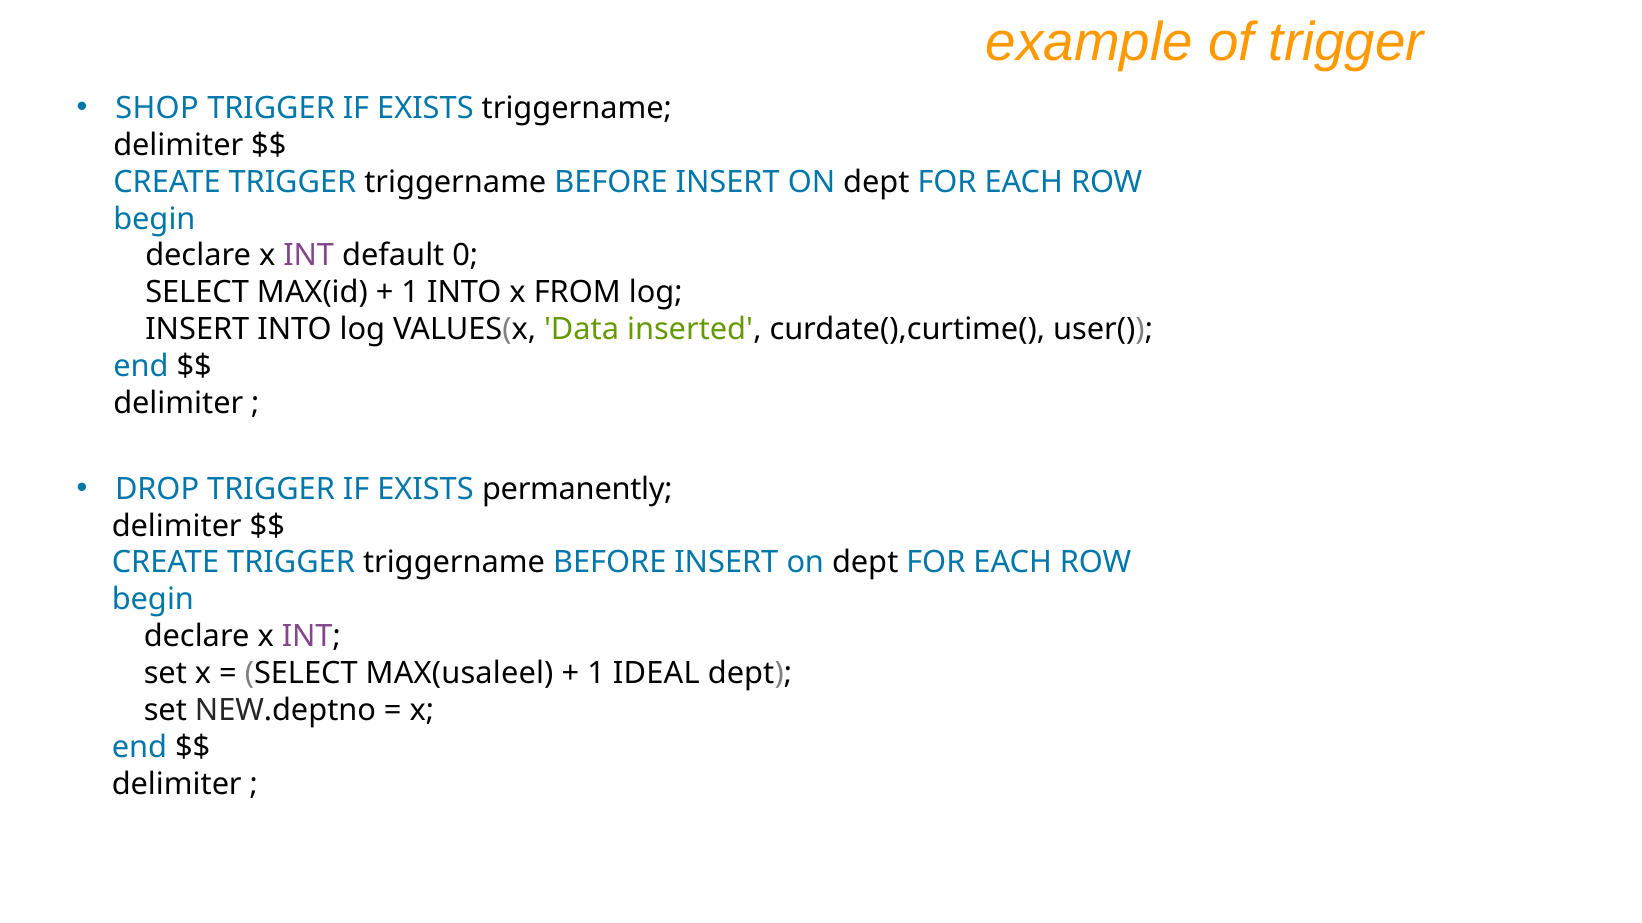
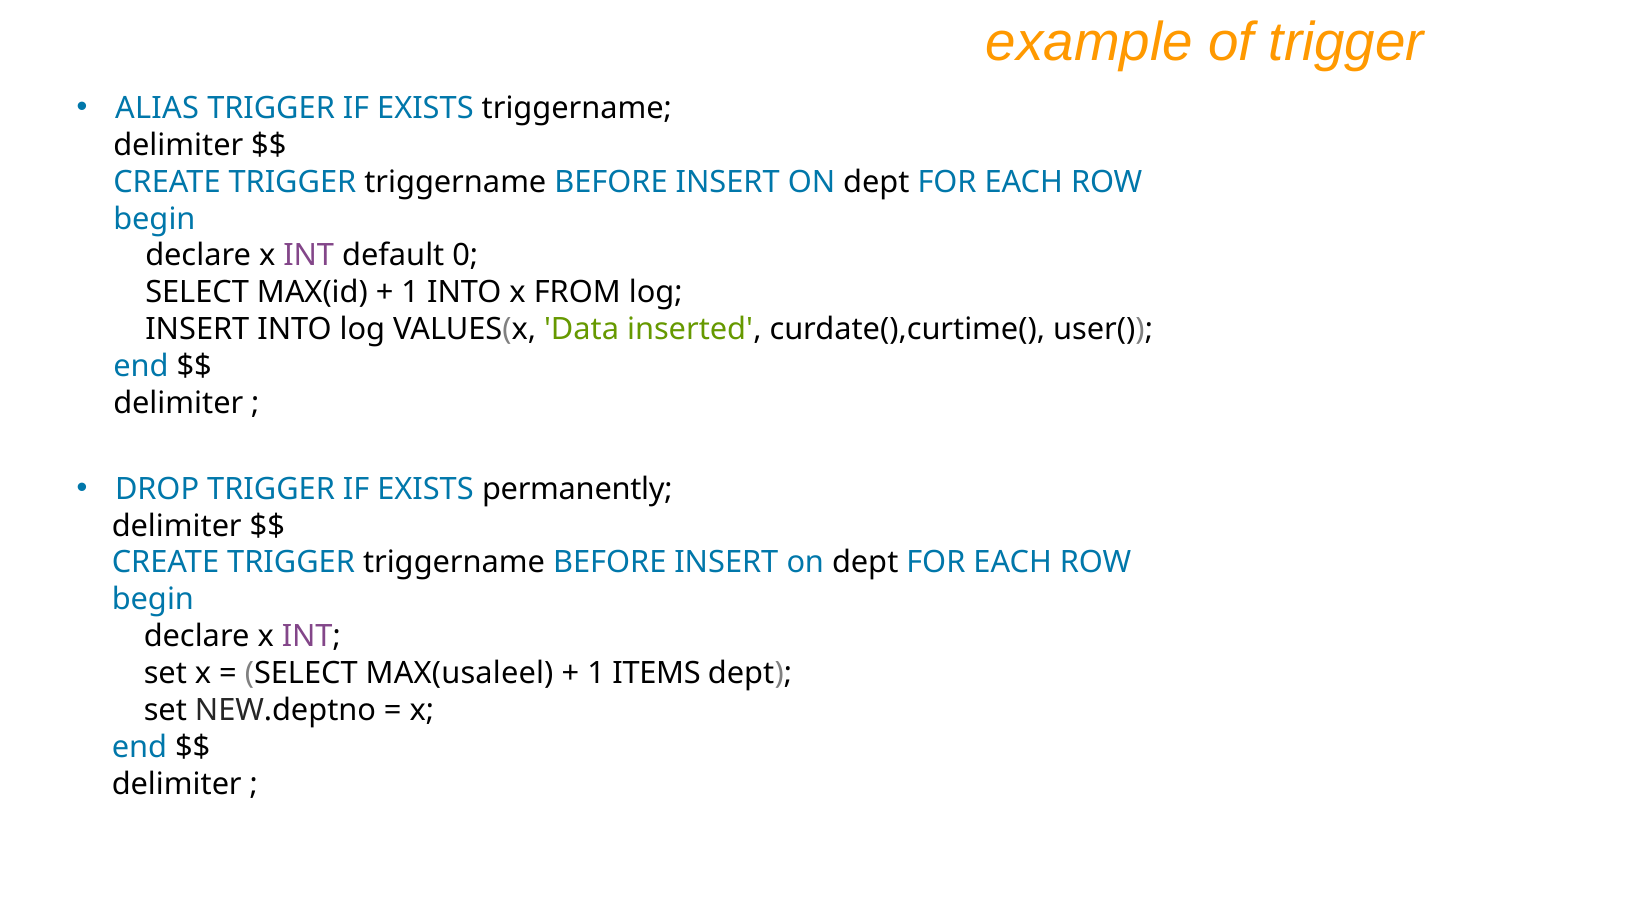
SHOP: SHOP -> ALIAS (157, 108)
IDEAL: IDEAL -> ITEMS (657, 674)
